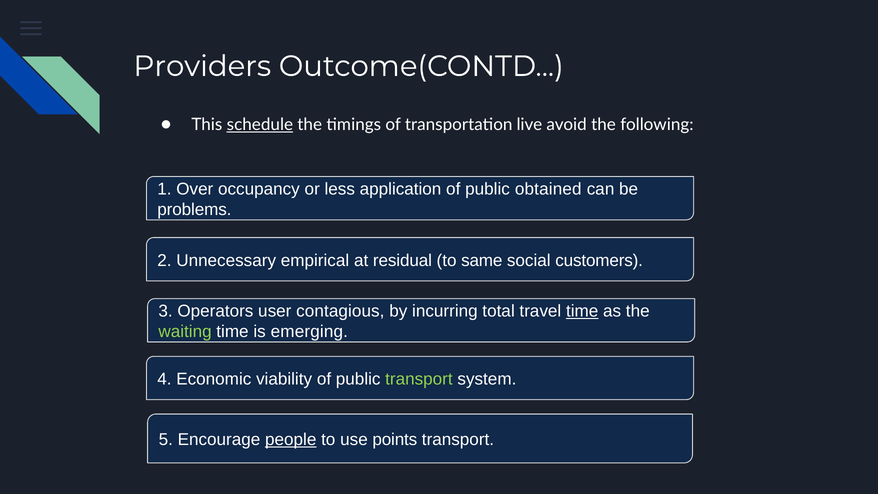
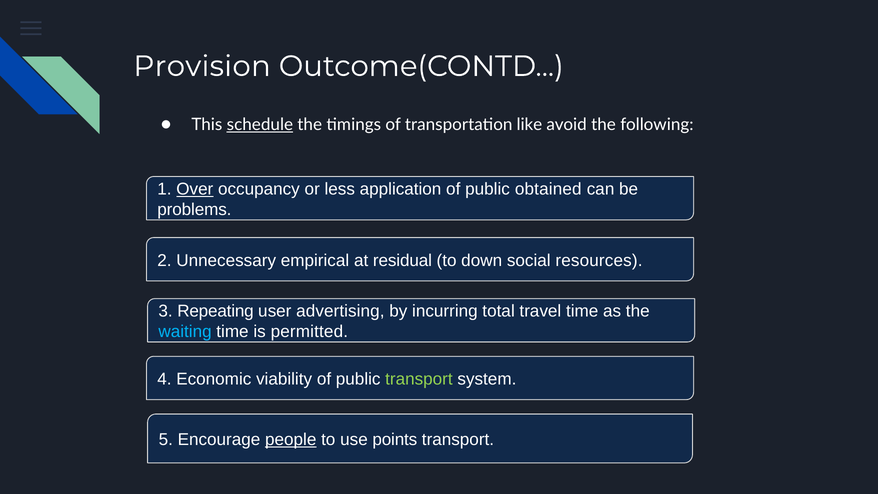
Providers: Providers -> Provision (202, 66)
live: live -> like (529, 125)
Over underline: none -> present (195, 189)
same: same -> down (482, 260)
customers: customers -> resources (599, 260)
Operators: Operators -> Repeating (215, 311)
contagious: contagious -> advertising (340, 311)
time underline: present -> none (582, 311)
waiting colour: light green -> light blue (185, 332)
emerging: emerging -> permitted (309, 332)
